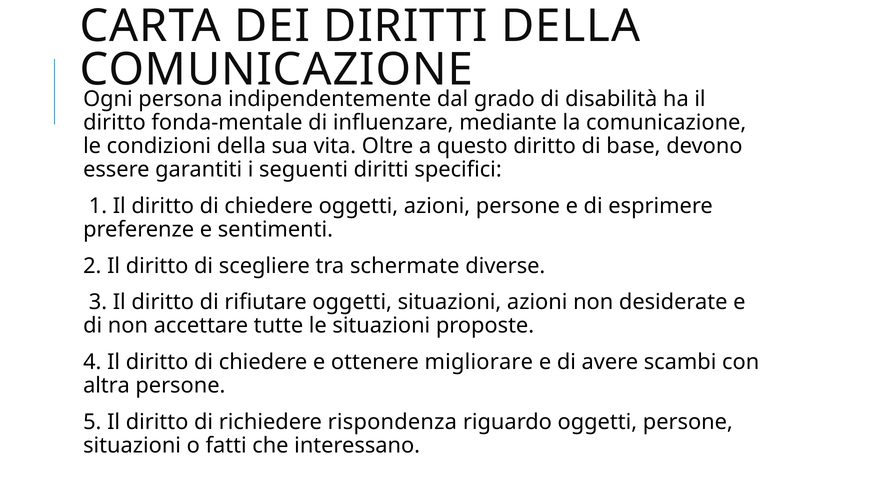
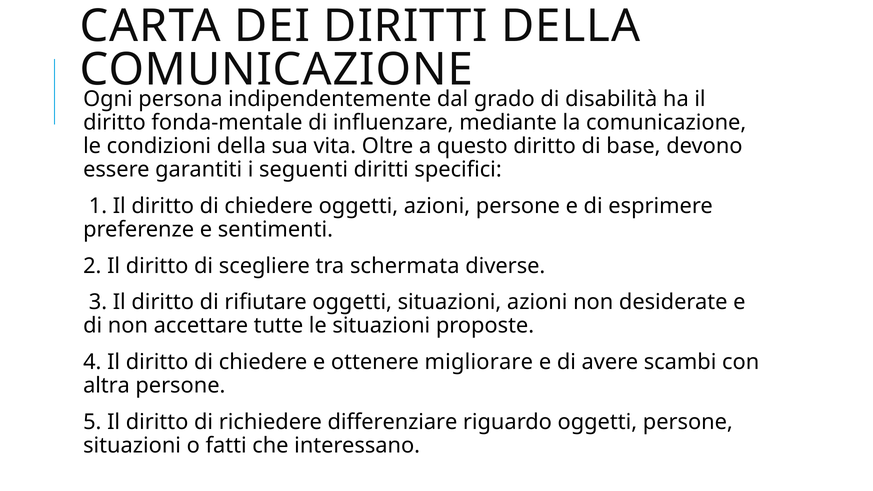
schermate: schermate -> schermata (405, 266)
rispondenza: rispondenza -> differenziare (392, 422)
